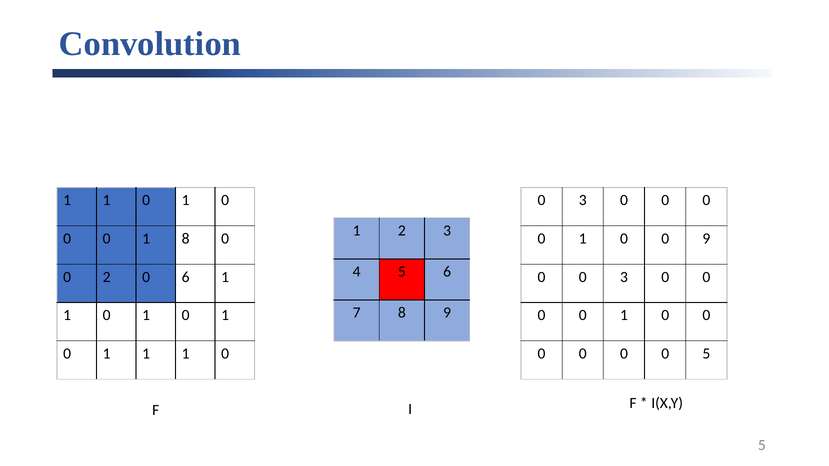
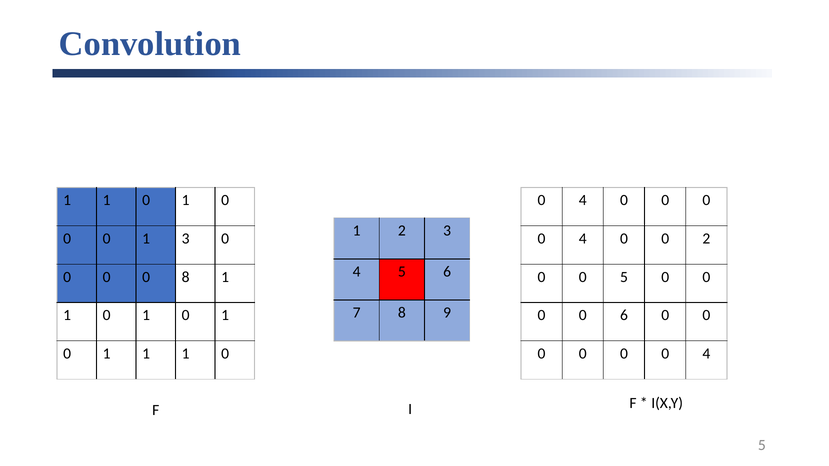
3: 3 -> 4 (583, 200)
1 8: 8 -> 3 (186, 239)
1: 1 -> 4 (583, 239)
0 9: 9 -> 2 (706, 239)
2: 2 -> 0 (107, 277)
0 6: 6 -> 8 (186, 277)
0 0 3: 3 -> 5 (624, 277)
1: 1 -> 6 (624, 315)
5: 5 -> 4 (706, 354)
